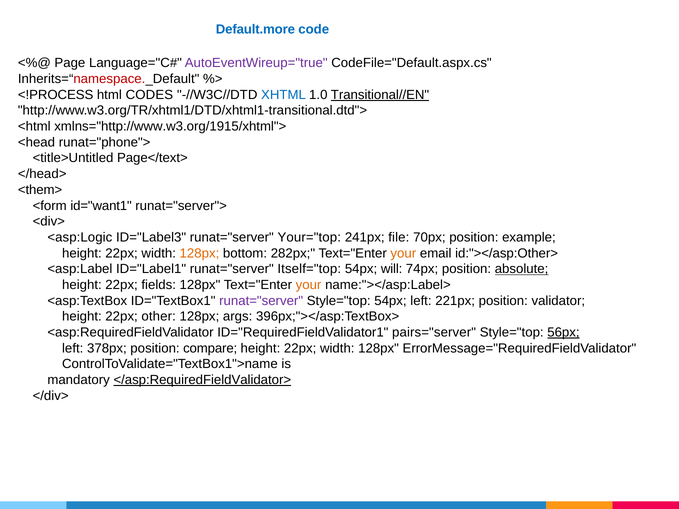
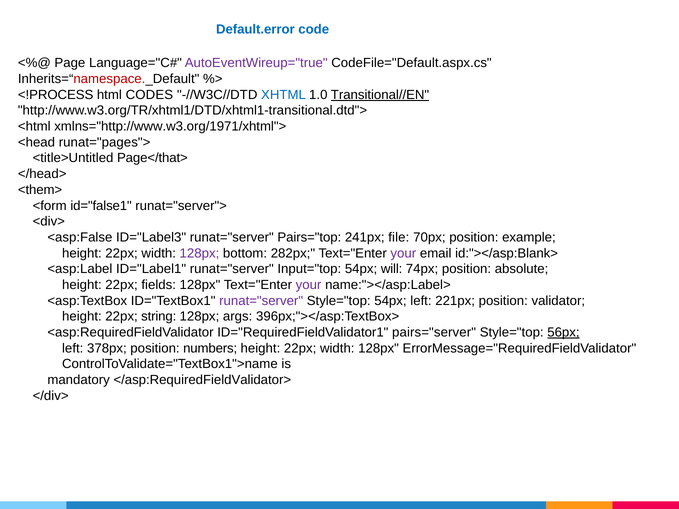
Default.more: Default.more -> Default.error (255, 29)
xmlns="http://www.w3.org/1915/xhtml">: xmlns="http://www.w3.org/1915/xhtml"> -> xmlns="http://www.w3.org/1971/xhtml"> (170, 126)
runat="phone">: runat="phone"> -> runat="pages"> (105, 142)
Page</text>: Page</text> -> Page</that> (152, 158)
id="want1: id="want1 -> id="false1 (101, 206)
<asp:Logic: <asp:Logic -> <asp:False (80, 237)
Your="top: Your="top -> Pairs="top (309, 237)
128px colour: orange -> purple (199, 253)
your colour: orange -> purple (403, 253)
id:"></asp:Other>: id:"></asp:Other> -> id:"></asp:Blank> (507, 253)
Itself="top: Itself="top -> Input="top (309, 269)
absolute underline: present -> none (522, 269)
your colour: orange -> purple (309, 285)
other: other -> string (159, 317)
compare: compare -> numbers (210, 348)
</asp:RequiredFieldValidator> underline: present -> none (202, 380)
